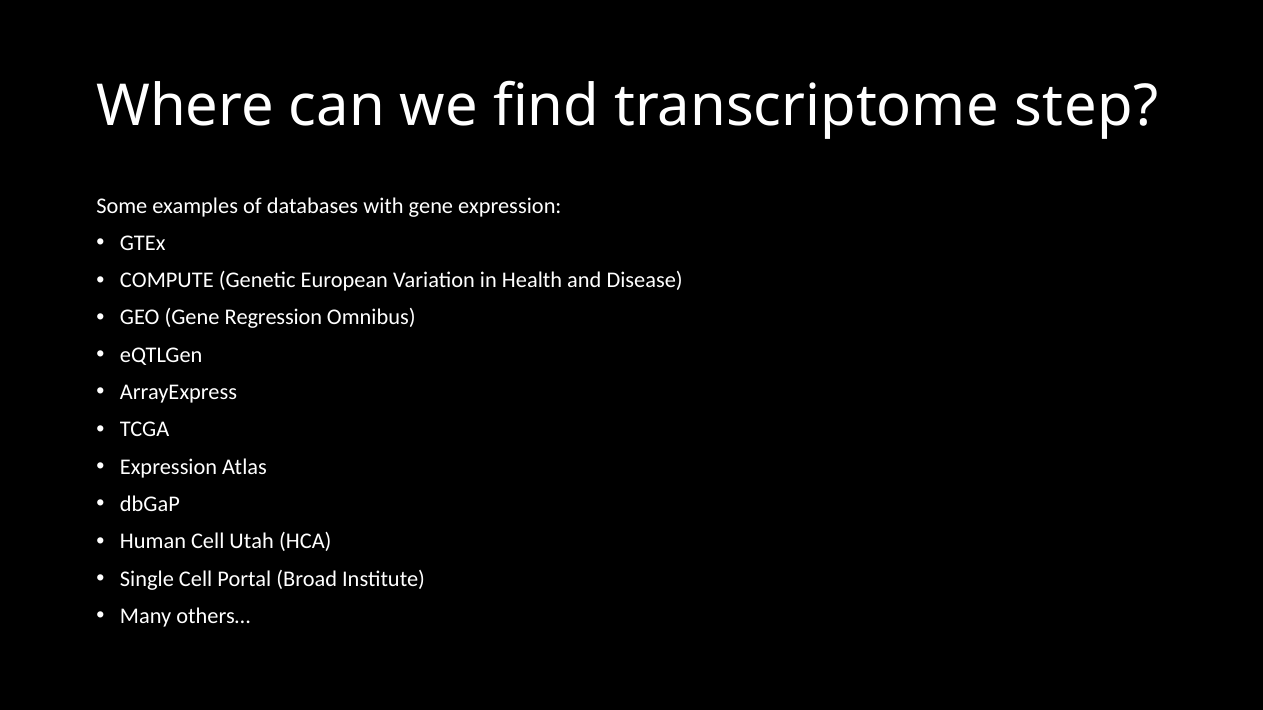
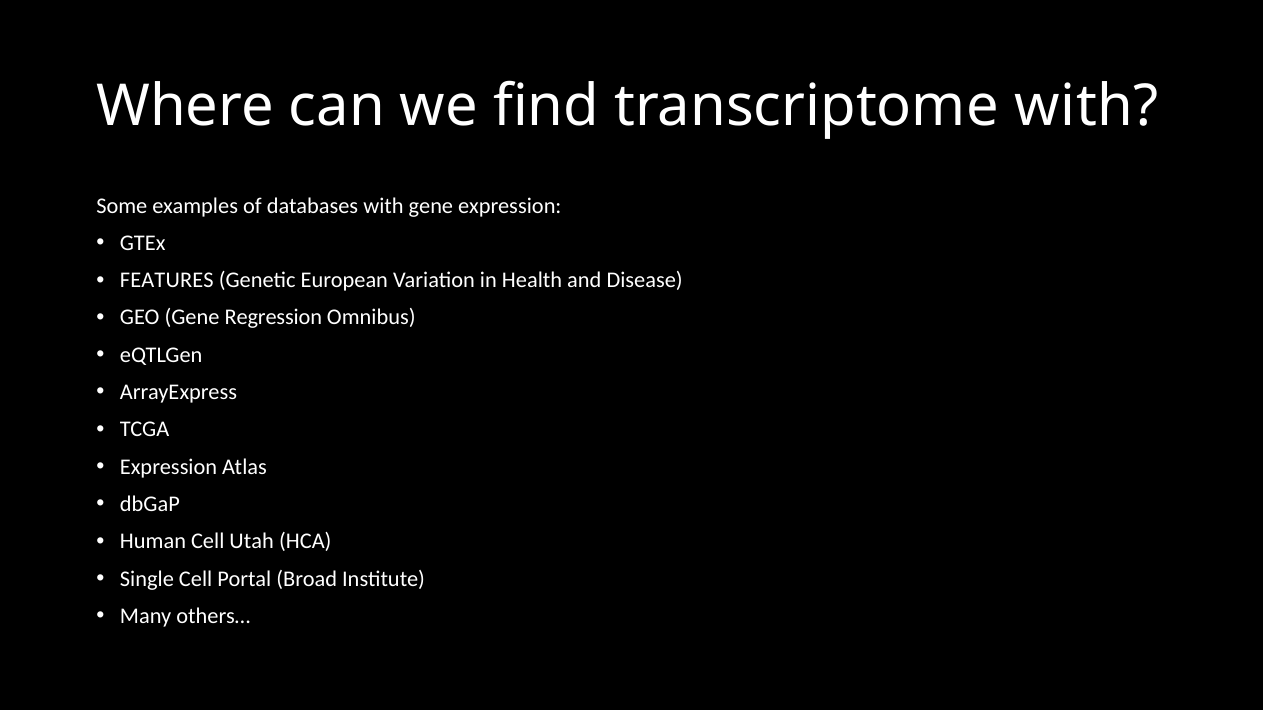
transcriptome step: step -> with (1087, 106)
COMPUTE: COMPUTE -> FEATURES (167, 280)
